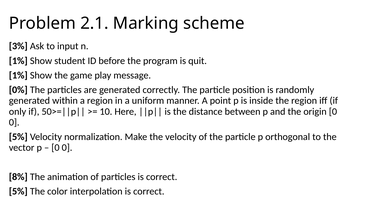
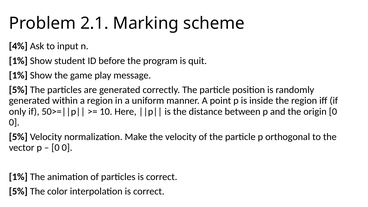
3%: 3% -> 4% (18, 46)
0%: 0% -> 5% (18, 90)
8%: 8% -> 1% (18, 177)
